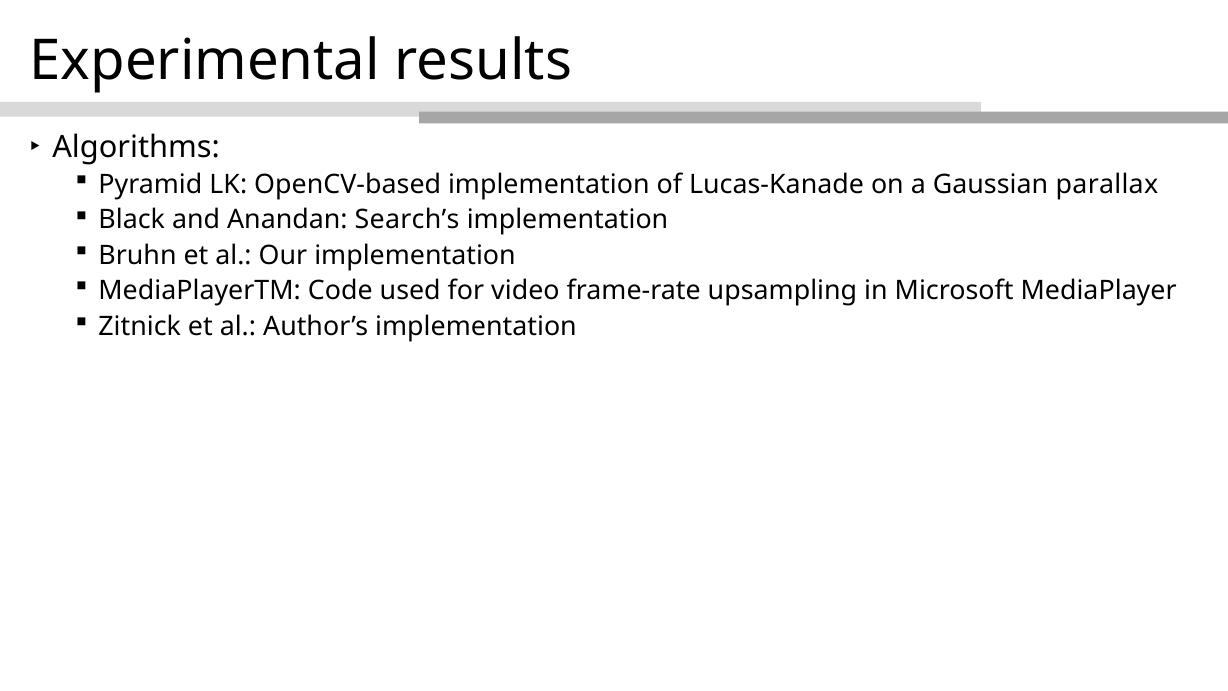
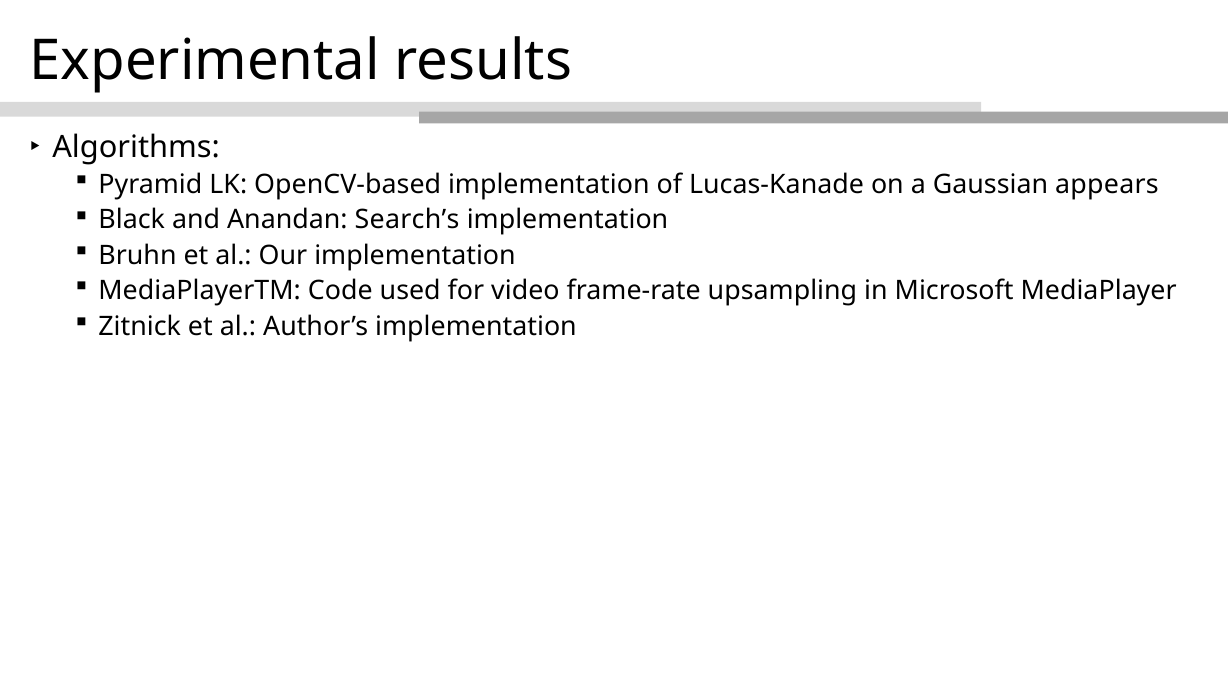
parallax: parallax -> appears (1107, 185)
